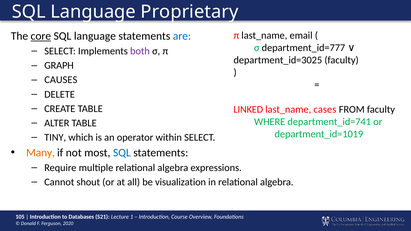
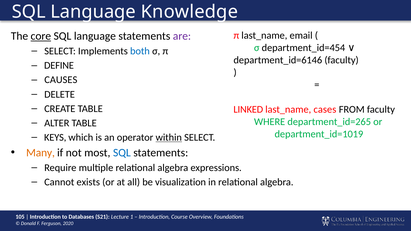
Proprietary: Proprietary -> Knowledge (189, 12)
are colour: blue -> purple (182, 36)
department_id=777: department_id=777 -> department_id=454 (303, 48)
both colour: purple -> blue (140, 51)
department_id=3025: department_id=3025 -> department_id=6146 (278, 60)
GRAPH: GRAPH -> DEFINE (59, 66)
department_id=741: department_id=741 -> department_id=265 (329, 122)
TINY: TINY -> KEYS (55, 138)
within underline: none -> present (169, 138)
shout: shout -> exists (88, 182)
